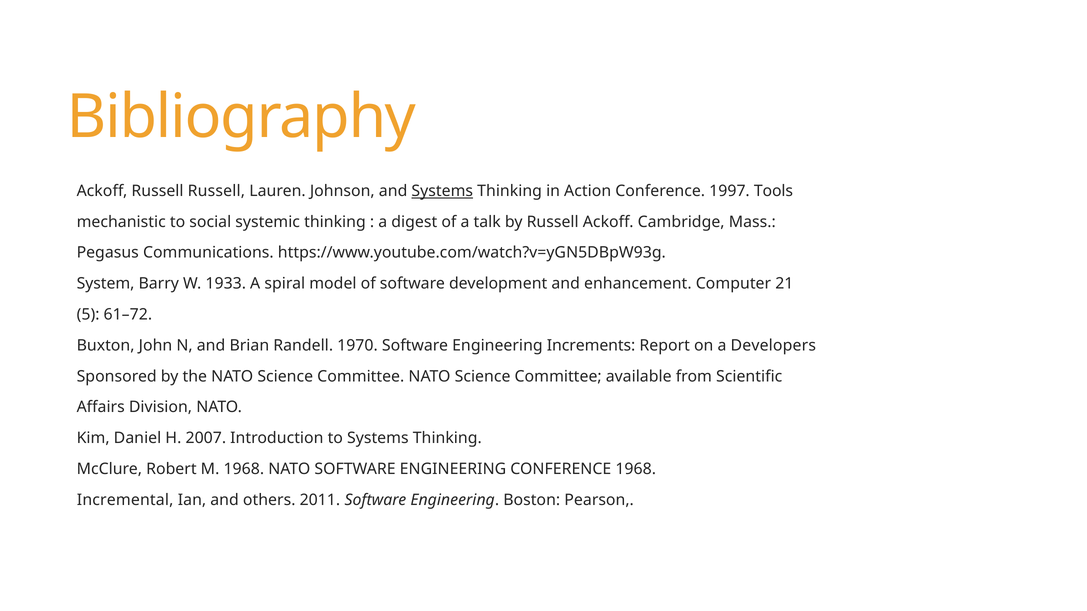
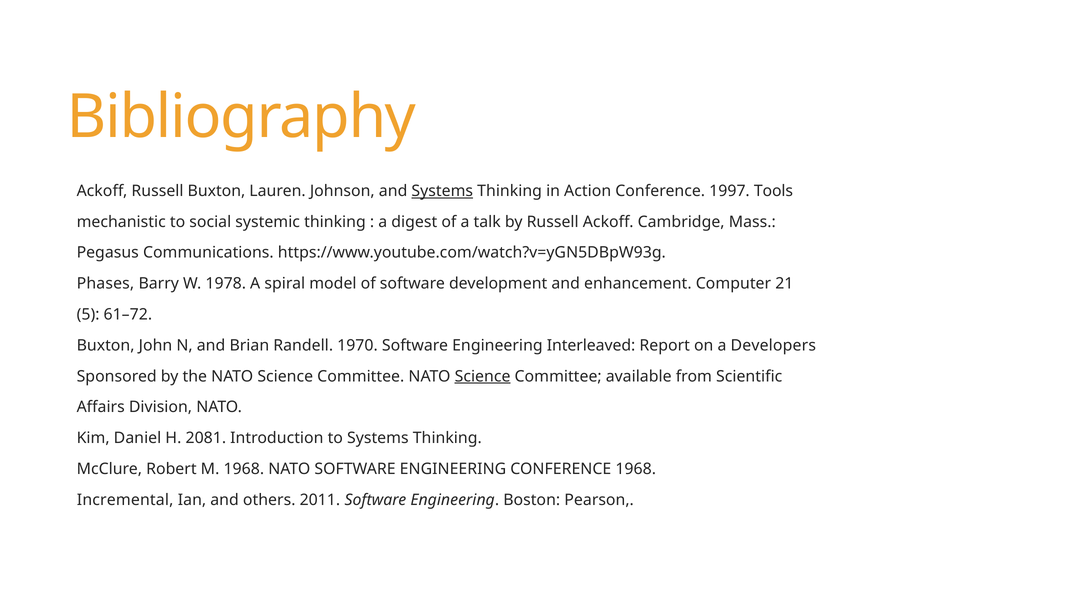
Russell Russell: Russell -> Buxton (216, 191)
System: System -> Phases (105, 284)
1933: 1933 -> 1978 (226, 284)
Increments: Increments -> Interleaved (591, 346)
Science underline: none -> present (483, 377)
2007: 2007 -> 2081 (206, 438)
